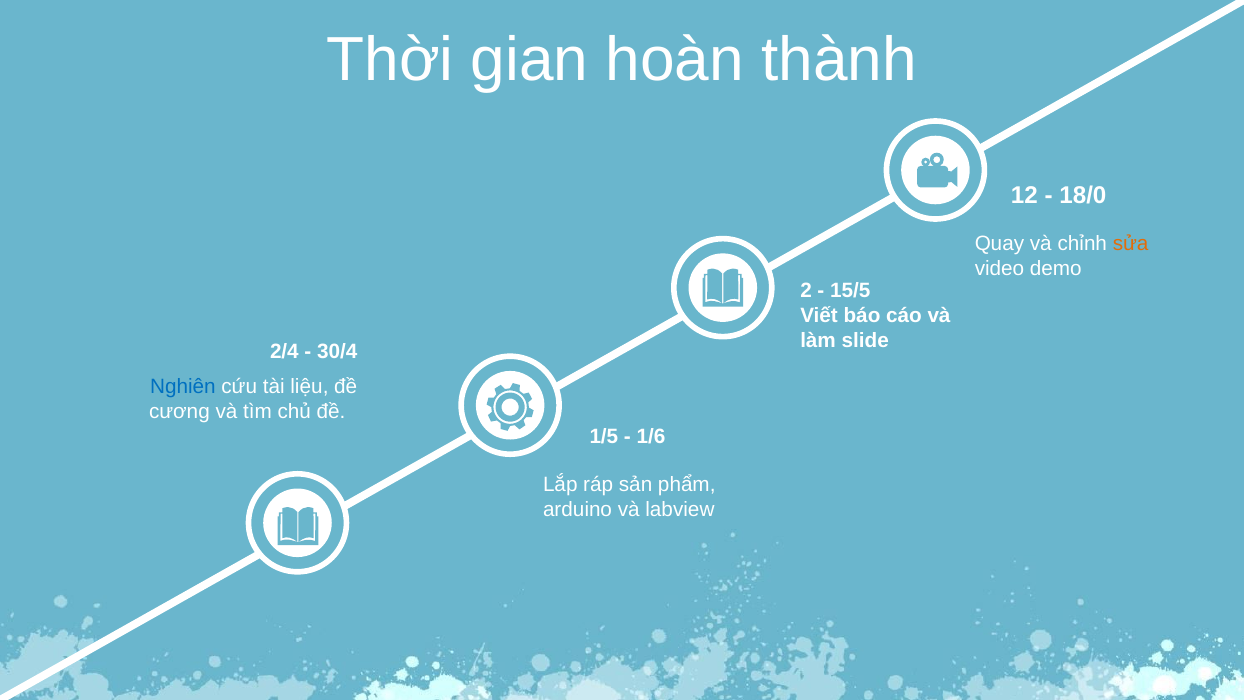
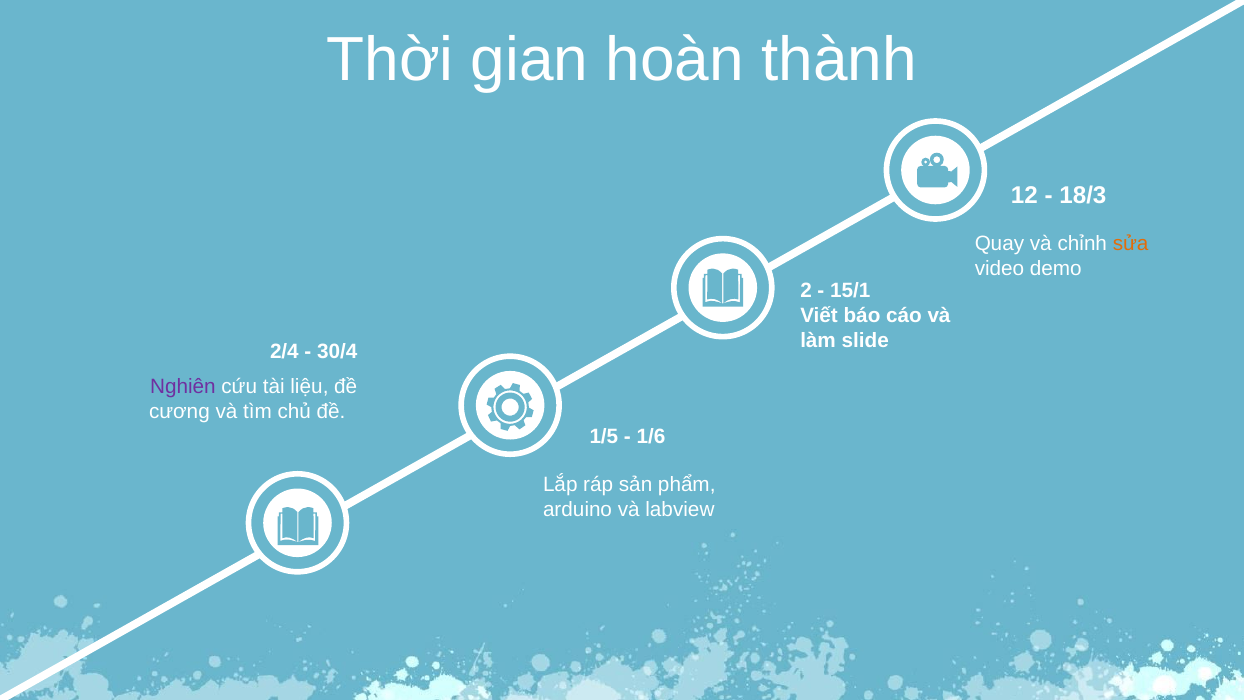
18/0: 18/0 -> 18/3 (1083, 196)
15/5: 15/5 -> 15/1 (850, 291)
Nghiên colour: blue -> purple (183, 386)
